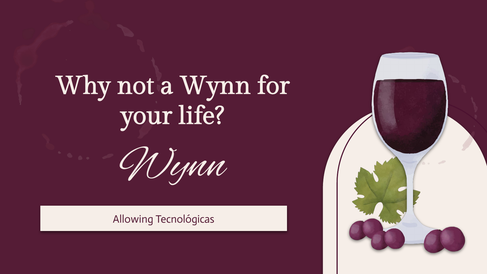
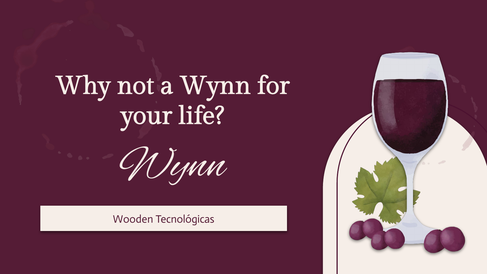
Allowing: Allowing -> Wooden (133, 219)
